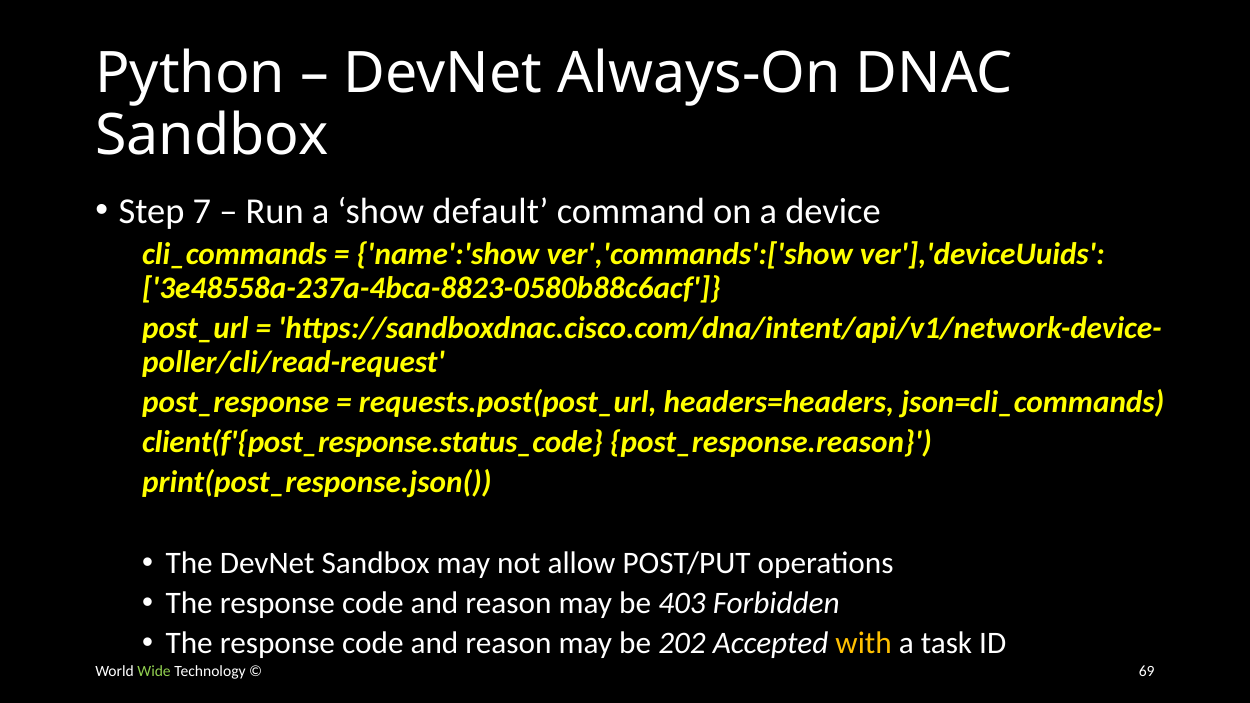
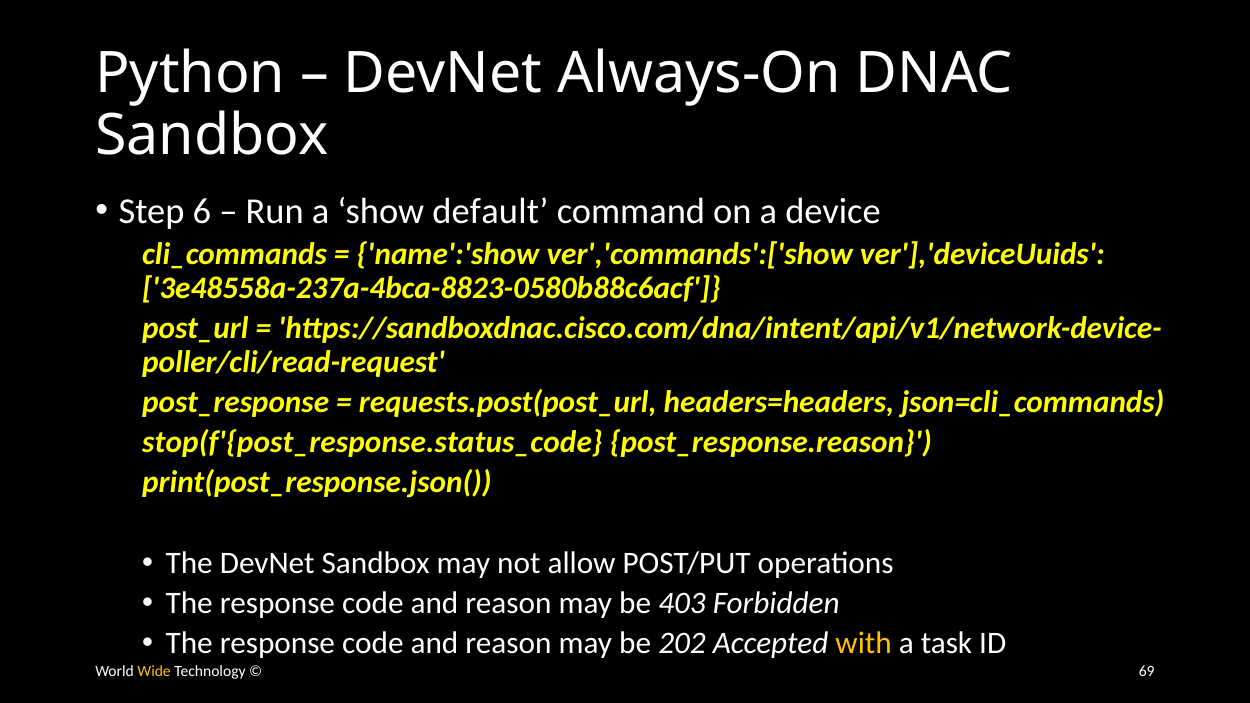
7: 7 -> 6 (202, 211)
client(f'{post_response.status_code: client(f'{post_response.status_code -> stop(f'{post_response.status_code (372, 443)
Wide colour: light green -> yellow (154, 671)
